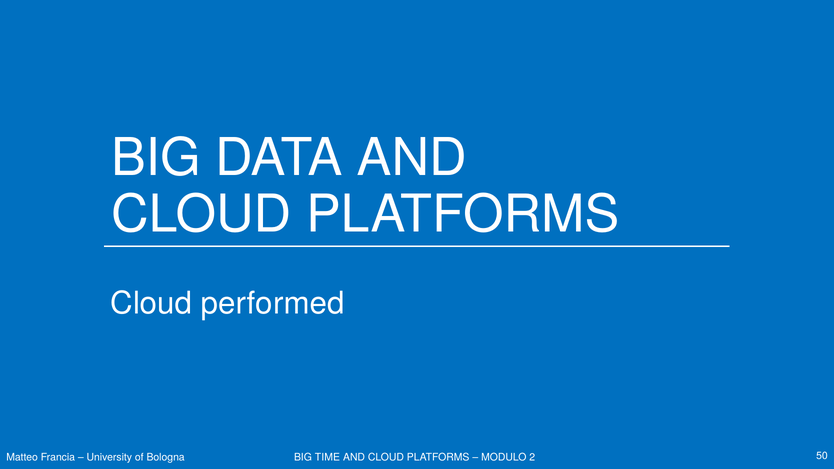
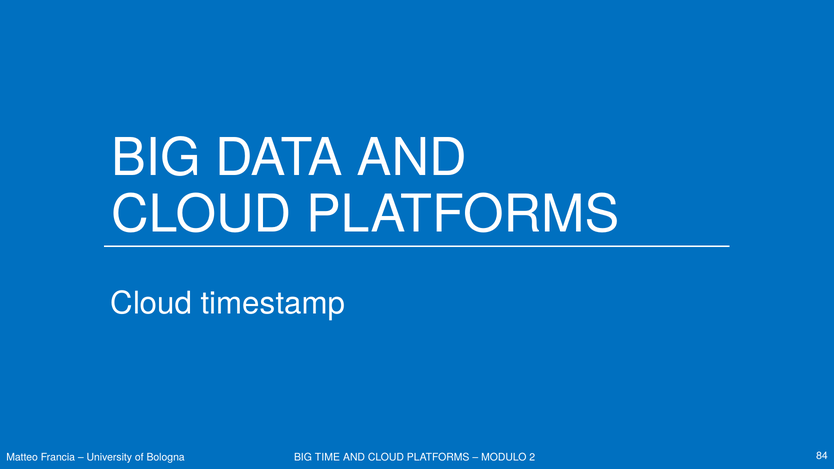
performed: performed -> timestamp (273, 304)
50: 50 -> 84 (822, 456)
